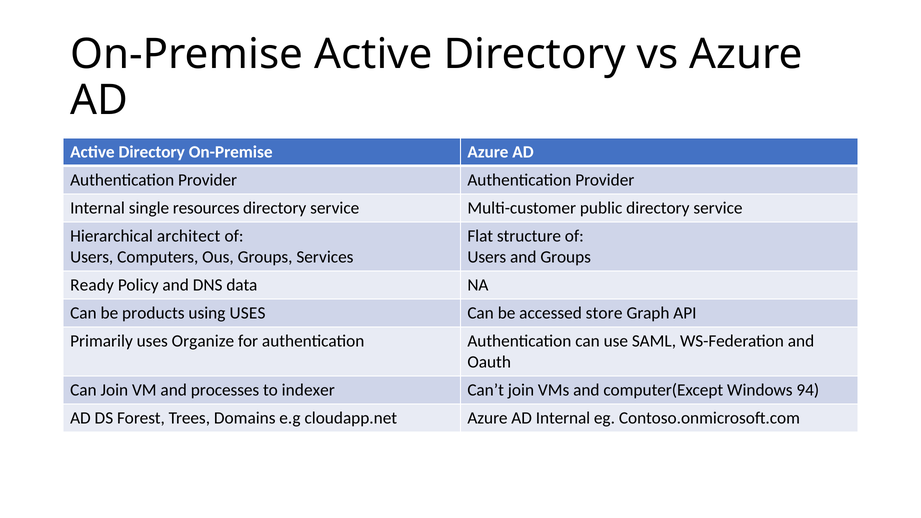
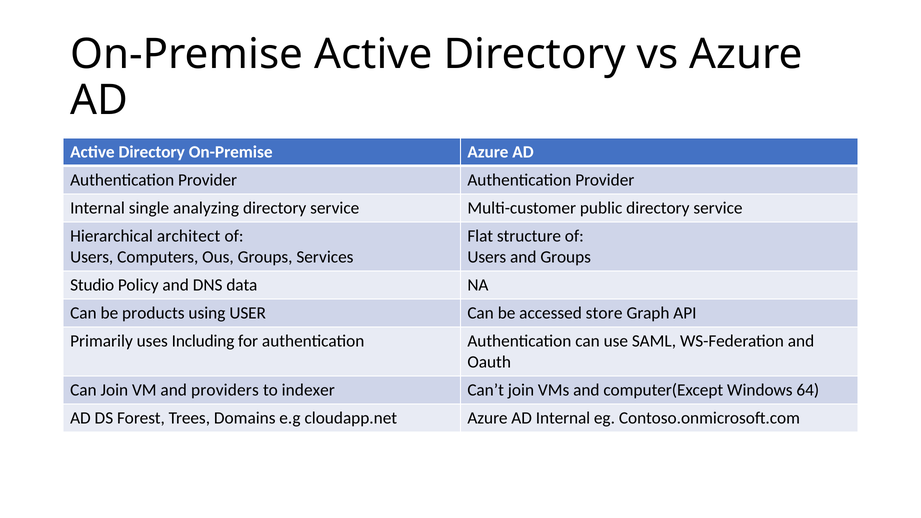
resources: resources -> analyzing (206, 208)
Ready: Ready -> Studio (92, 285)
using USES: USES -> USER (248, 313)
Organize: Organize -> Including (203, 341)
processes: processes -> providers (225, 390)
94: 94 -> 64 (808, 390)
